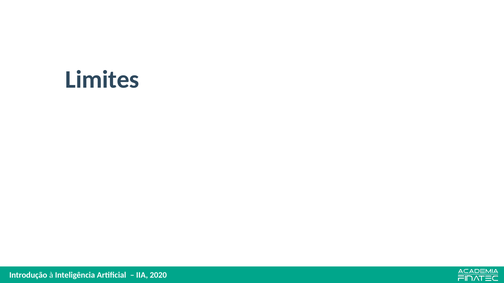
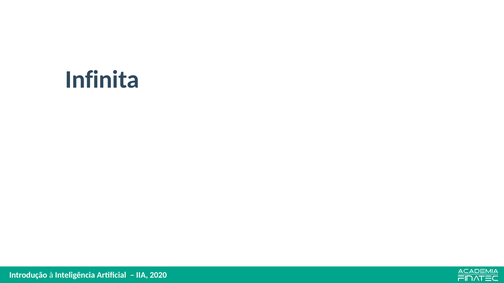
Limites: Limites -> Infinita (102, 80)
